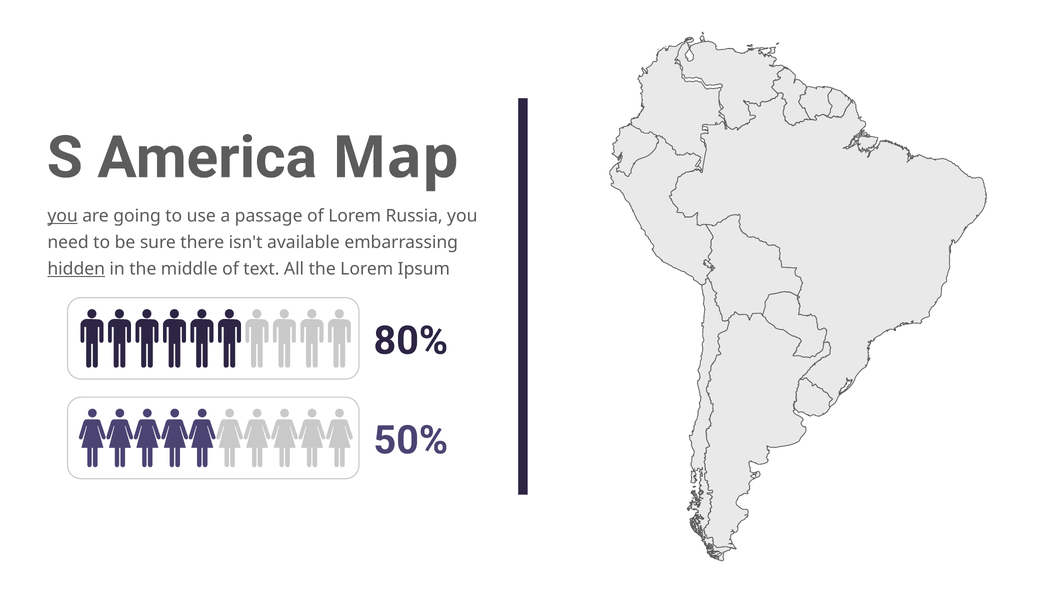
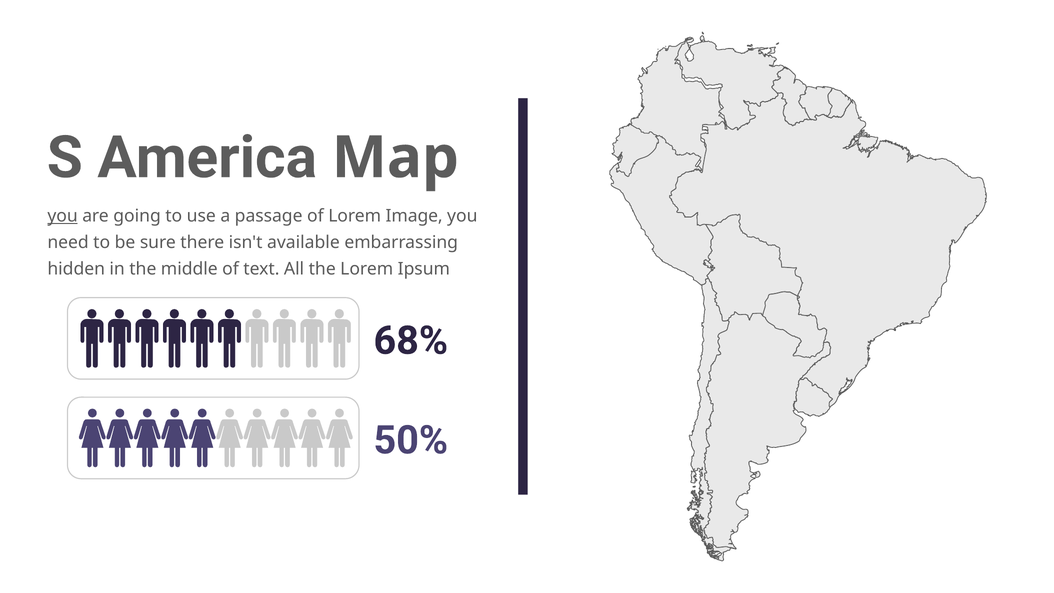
Russia: Russia -> Image (414, 216)
hidden underline: present -> none (76, 269)
80%: 80% -> 68% (411, 341)
